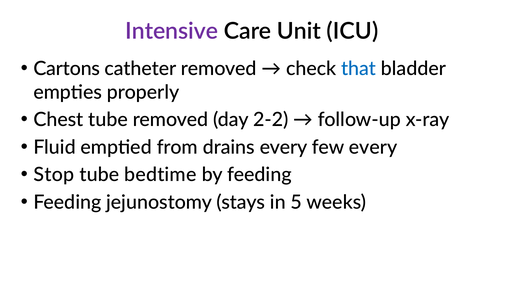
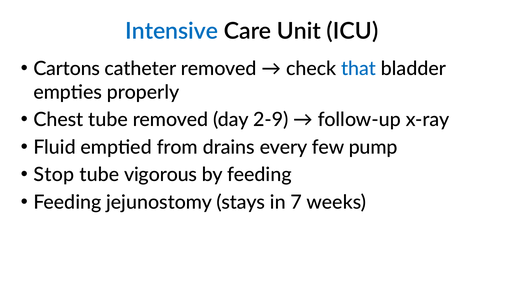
Intensive colour: purple -> blue (172, 31)
2-2: 2-2 -> 2-9 (271, 120)
few every: every -> pump (373, 147)
bedtime: bedtime -> vigorous (161, 175)
5: 5 -> 7 (296, 202)
